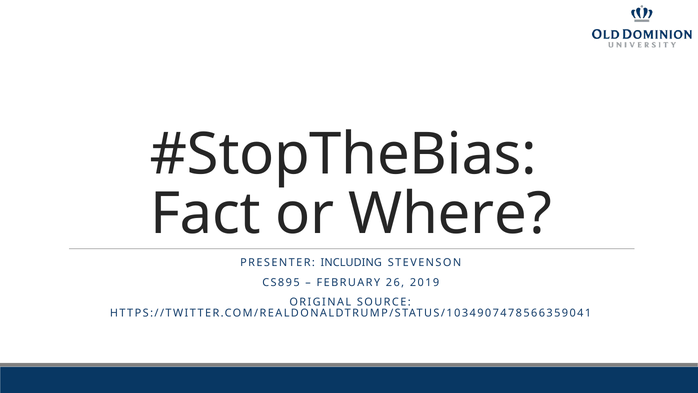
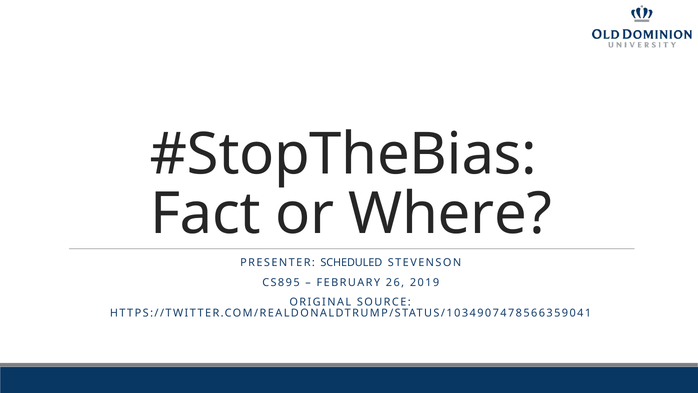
INCLUDING: INCLUDING -> SCHEDULED (351, 263)
